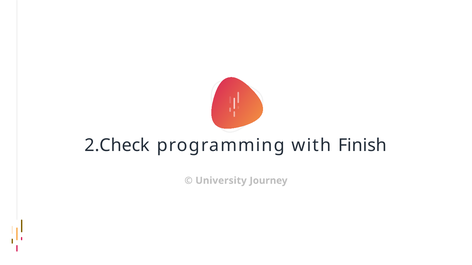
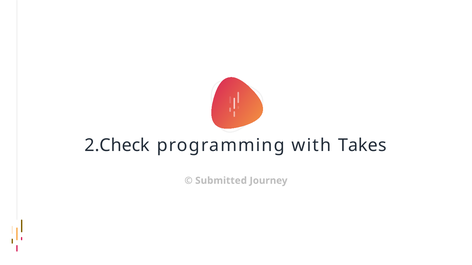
Finish: Finish -> Takes (362, 146)
University: University -> Submitted (221, 181)
